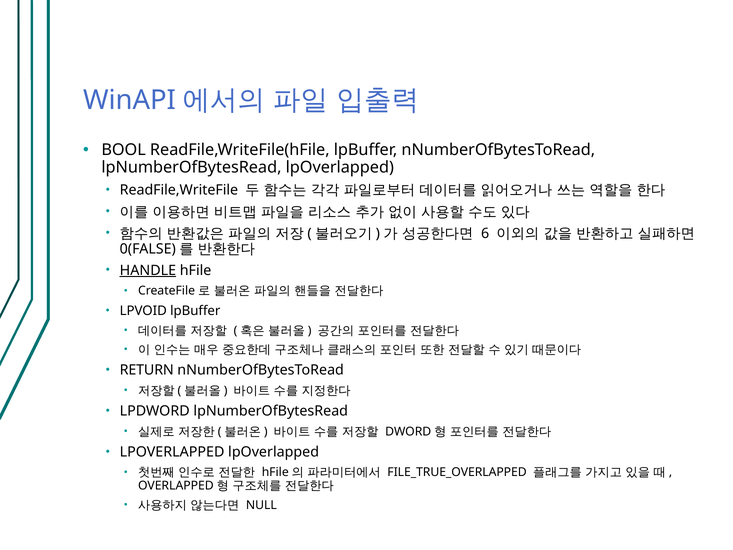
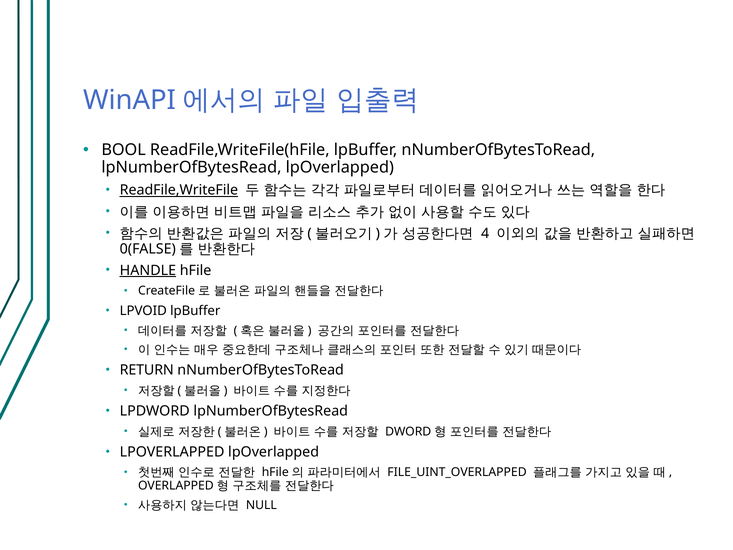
ReadFile,WriteFile underline: none -> present (179, 190)
6: 6 -> 4 (485, 233)
FILE_TRUE_OVERLAPPED: FILE_TRUE_OVERLAPPED -> FILE_UINT_OVERLAPPED (457, 472)
